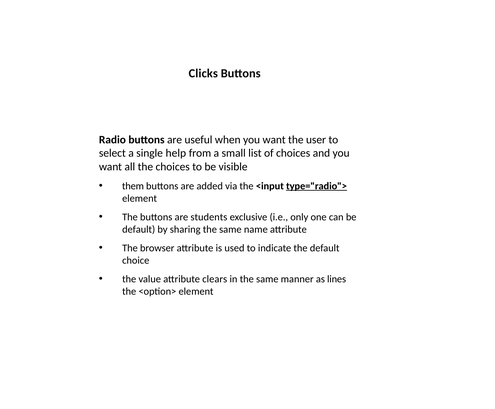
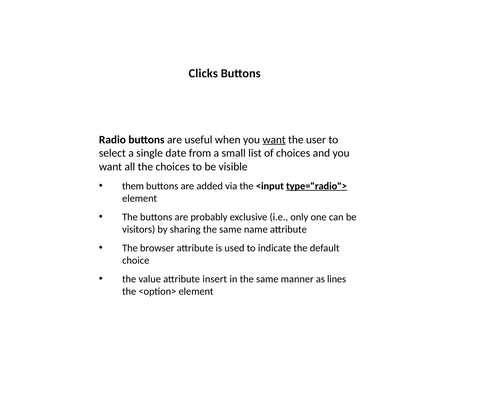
want underline: none -> present (274, 139)
help: help -> date (176, 153)
students: students -> probably (209, 217)
default: default -> visitors (139, 229)
clears: clears -> insert (215, 279)
